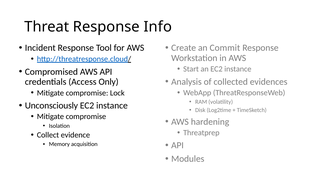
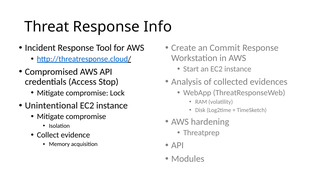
Only: Only -> Stop (109, 82)
Unconsciously: Unconsciously -> Unintentional (51, 106)
